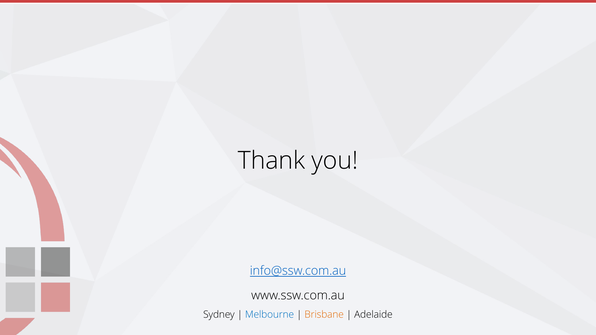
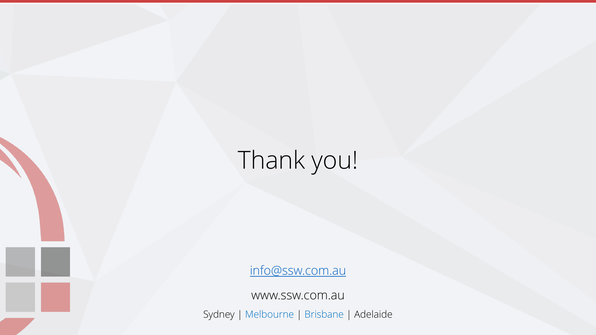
Brisbane colour: orange -> blue (324, 315)
